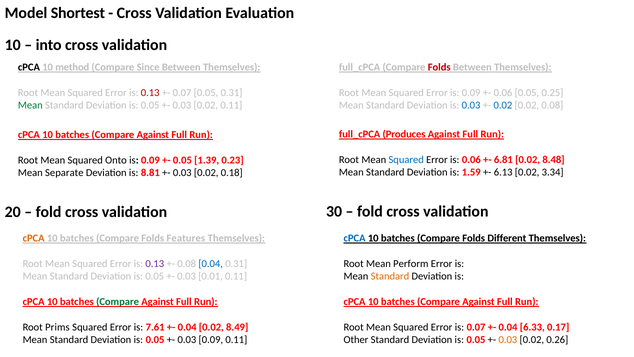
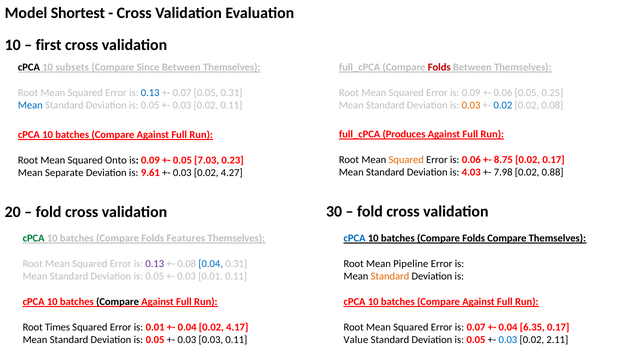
into: into -> first (49, 45)
method: method -> subsets (72, 67)
0.13 colour: red -> blue (150, 92)
Mean colour: green -> blue (30, 105)
0.03 colour: blue -> orange (471, 105)
Squared colour: blue -> orange (406, 159)
6.81: 6.81 -> 8.75 (503, 159)
0.02 8.48: 8.48 -> 0.17 (554, 159)
1.39: 1.39 -> 7.03 (207, 160)
1.59: 1.59 -> 4.03 (471, 172)
6.13: 6.13 -> 7.98 (503, 172)
3.34: 3.34 -> 0.88 (553, 172)
8.81: 8.81 -> 9.61 (150, 173)
0.18: 0.18 -> 4.27 (232, 173)
cPCA colour: orange -> green (34, 238)
Folds Different: Different -> Compare (507, 238)
Perform: Perform -> Pipeline (411, 263)
Compare colour: green -> black (118, 301)
Prims: Prims -> Times (58, 327)
is 7.61: 7.61 -> 0.01 (155, 327)
8.49: 8.49 -> 4.17 (237, 327)
6.33: 6.33 -> 6.35 (532, 327)
0.03 0.09: 0.09 -> 0.03 (211, 339)
Other: Other -> Value (356, 339)
0.03 colour: orange -> blue (508, 339)
0.26: 0.26 -> 2.11 (557, 339)
